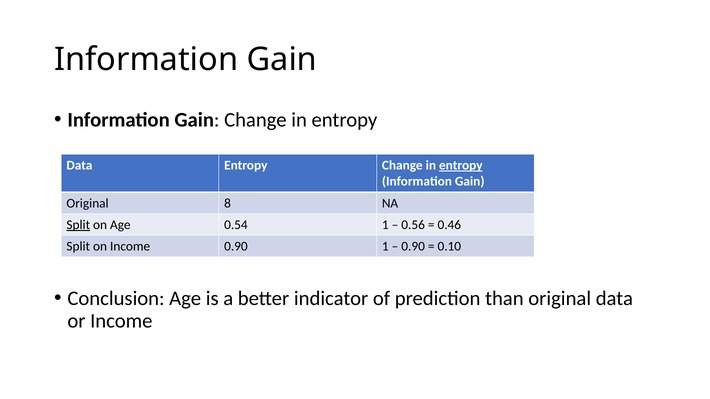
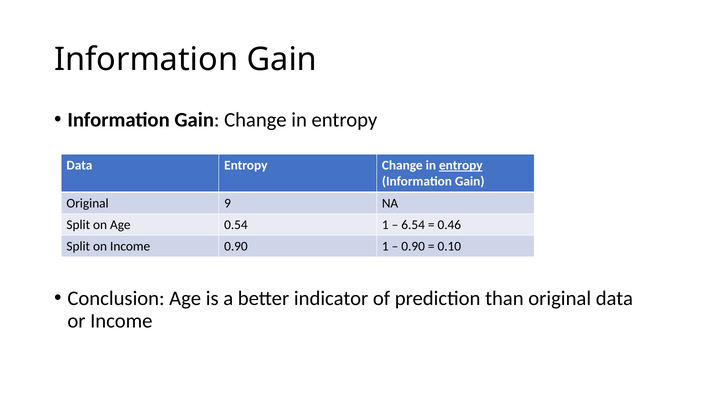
8: 8 -> 9 (228, 203)
Split underline: present -> none (78, 225)
0.56: 0.56 -> 6.54 (413, 225)
